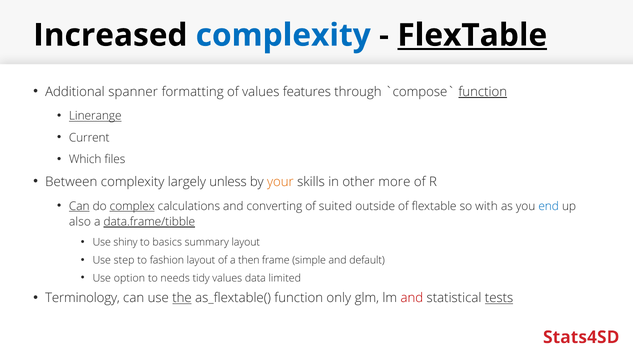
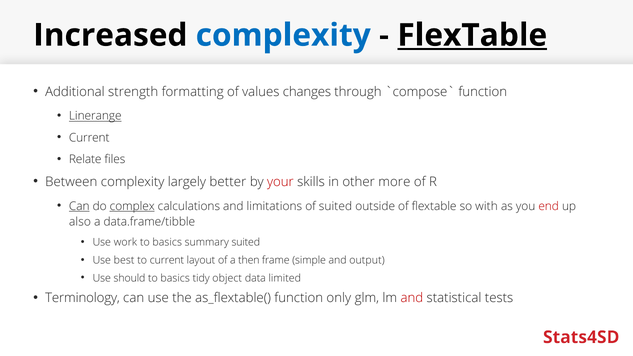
spanner: spanner -> strength (133, 92)
features: features -> changes (307, 92)
function underline: present -> none (483, 92)
Which: Which -> Relate (85, 159)
unless: unless -> better (228, 182)
your colour: orange -> red (280, 182)
converting: converting -> limitations (274, 206)
end colour: blue -> red (549, 206)
data.frame/tibble underline: present -> none (149, 222)
shiny: shiny -> work (125, 242)
summary layout: layout -> suited (246, 242)
step: step -> best (124, 260)
to fashion: fashion -> current (167, 260)
default: default -> output (367, 260)
option: option -> should (129, 278)
needs: needs -> basics (175, 278)
tidy values: values -> object (227, 278)
the underline: present -> none (182, 298)
tests underline: present -> none (499, 298)
